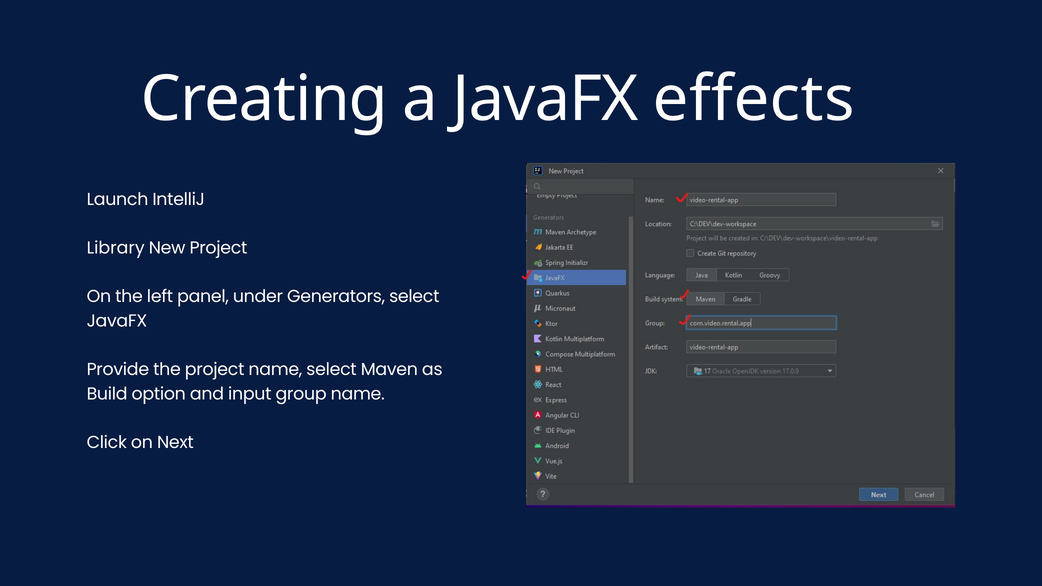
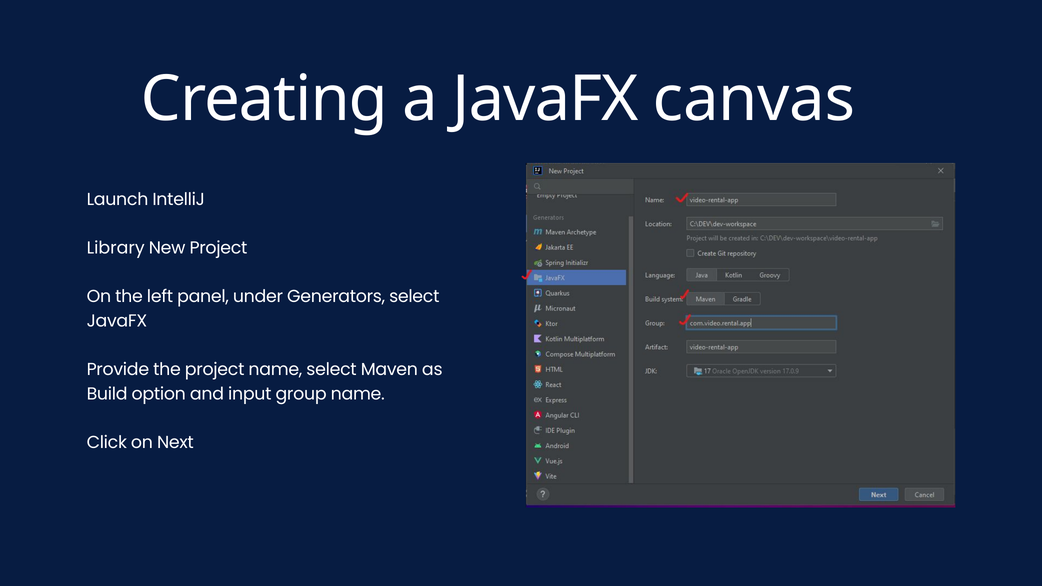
effects: effects -> canvas (754, 99)
